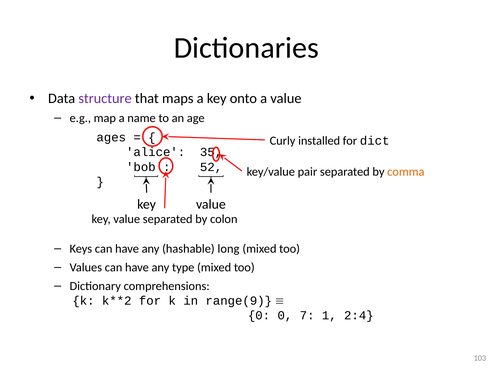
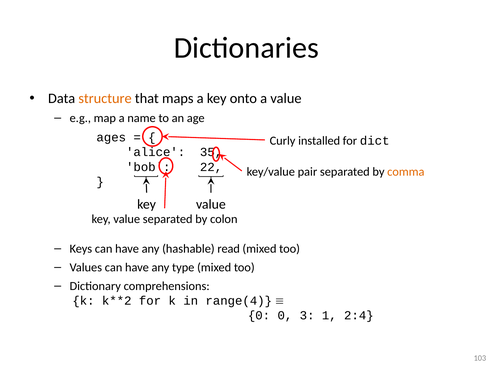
structure colour: purple -> orange (105, 98)
52: 52 -> 22 (211, 167)
long: long -> read (229, 249)
range(9: range(9 -> range(4 (239, 301)
7: 7 -> 3 (307, 315)
